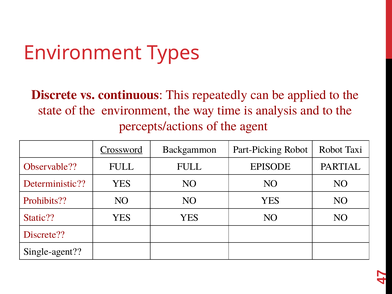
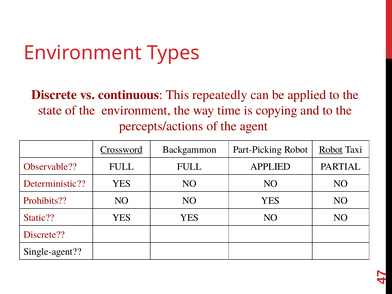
analysis: analysis -> copying (277, 110)
Robot underline: none -> present (331, 150)
FULL EPISODE: EPISODE -> APPLIED (270, 167)
